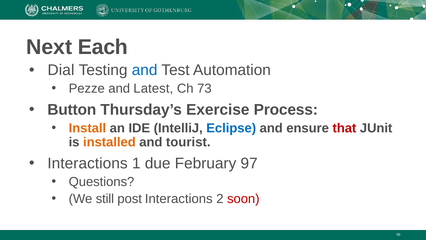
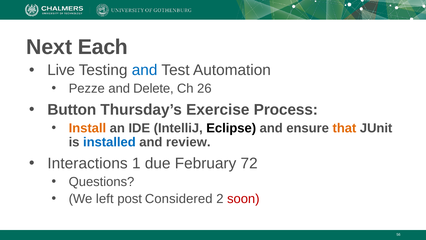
Dial: Dial -> Live (61, 70)
Latest: Latest -> Delete (153, 88)
73: 73 -> 26 (204, 88)
Eclipse colour: blue -> black (231, 128)
that colour: red -> orange (344, 128)
installed colour: orange -> blue (109, 142)
tourist: tourist -> review (188, 142)
97: 97 -> 72 (249, 163)
still: still -> left (105, 198)
post Interactions: Interactions -> Considered (179, 198)
